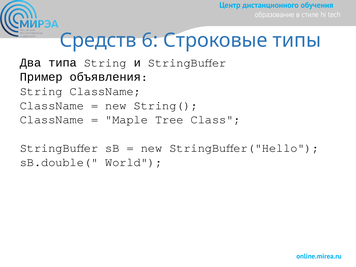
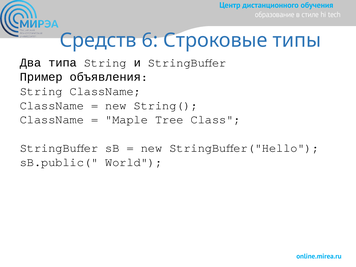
sB.double(: sB.double( -> sB.public( (59, 162)
